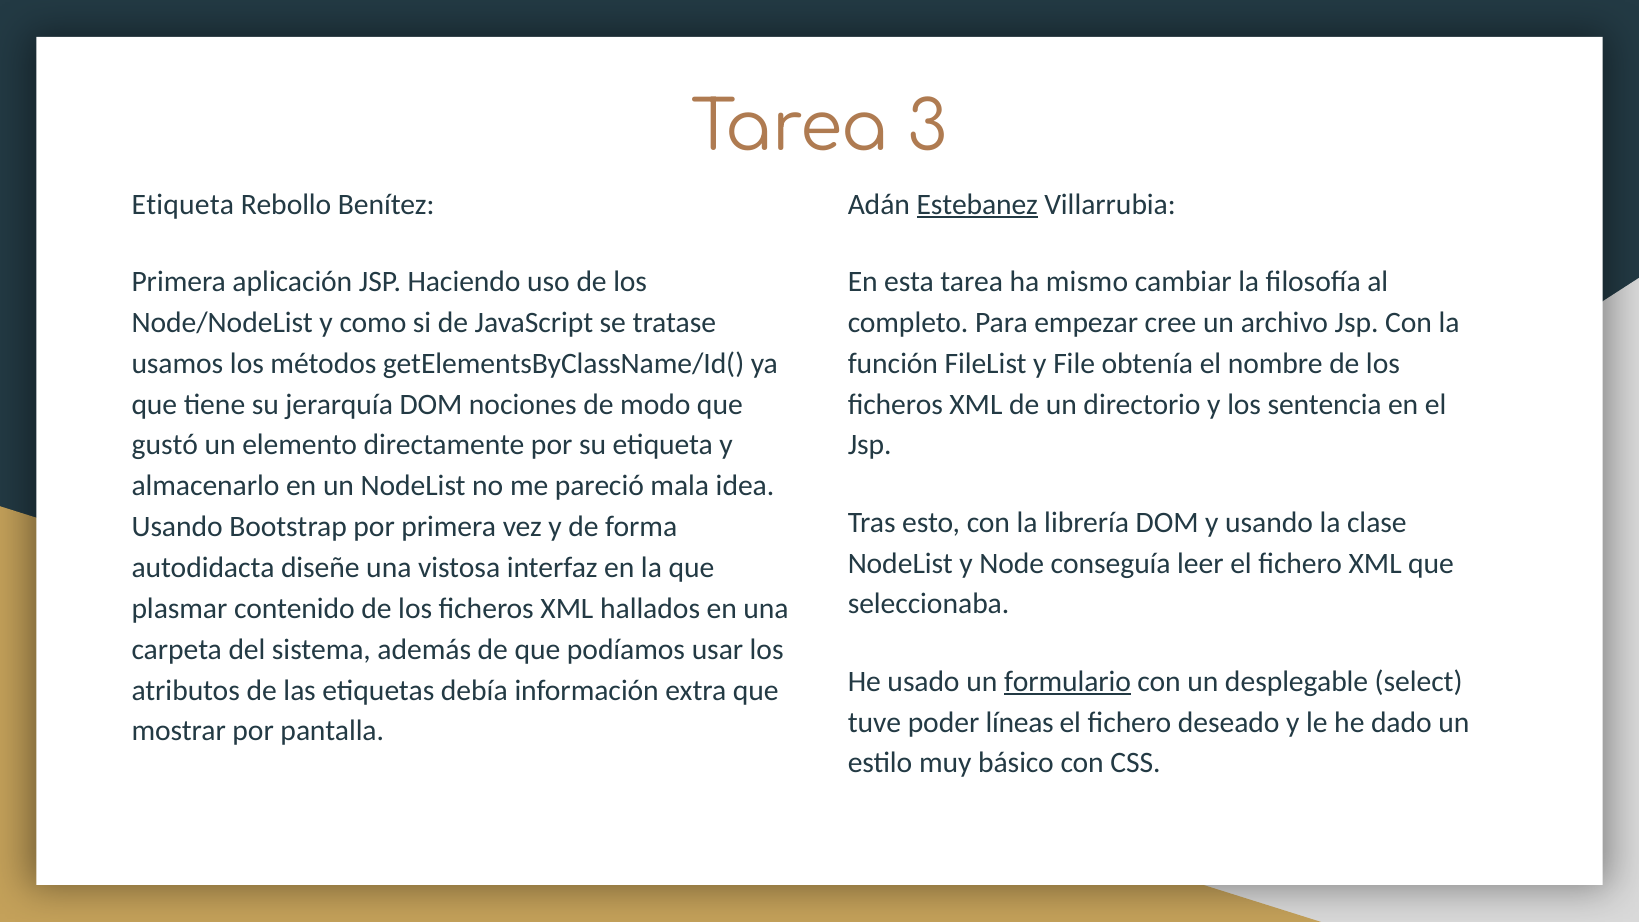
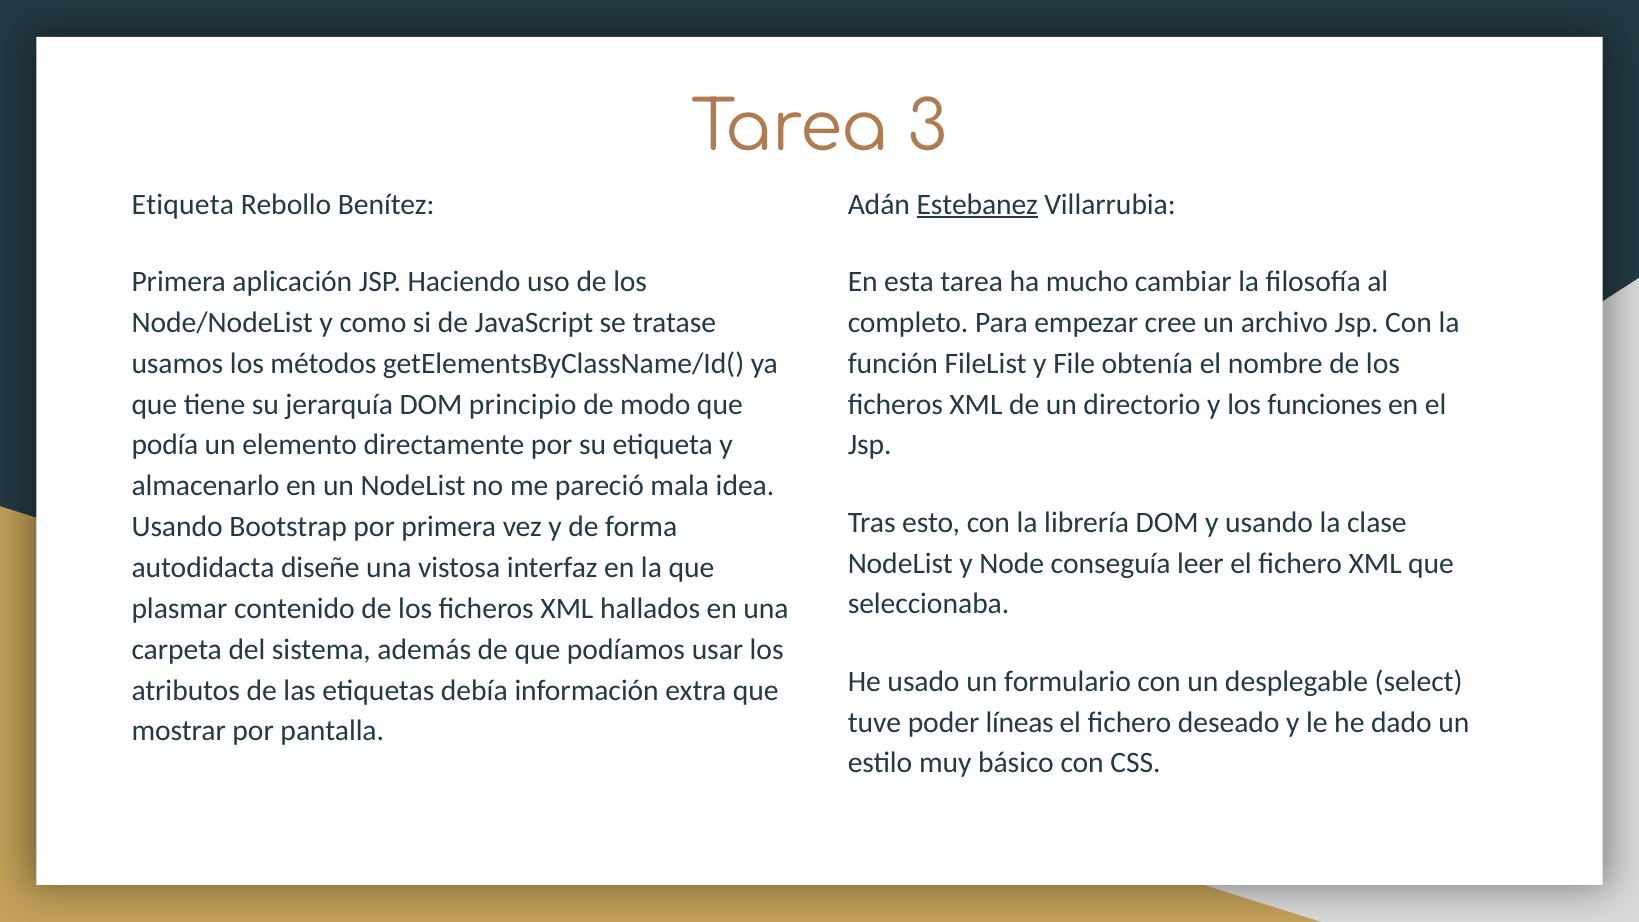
mismo: mismo -> mucho (1087, 282)
nociones: nociones -> principio (523, 404)
sentencia: sentencia -> funciones (1325, 404)
gustó: gustó -> podía (165, 445)
formulario underline: present -> none (1067, 681)
